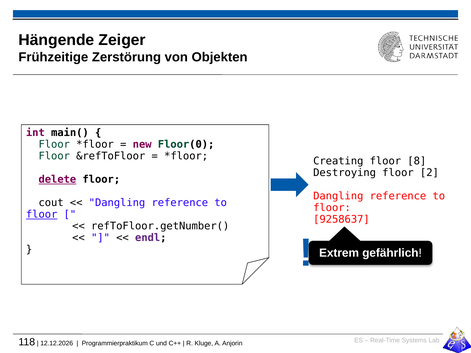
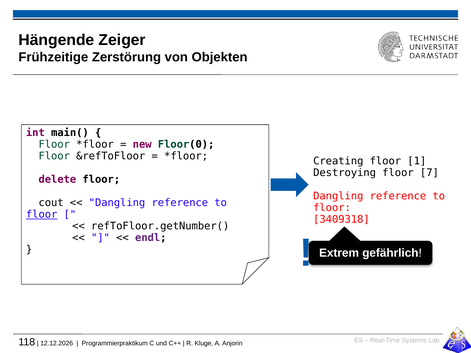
8: 8 -> 1 (417, 161)
2: 2 -> 7 (429, 173)
delete underline: present -> none (57, 180)
9258637: 9258637 -> 3409318 (341, 220)
